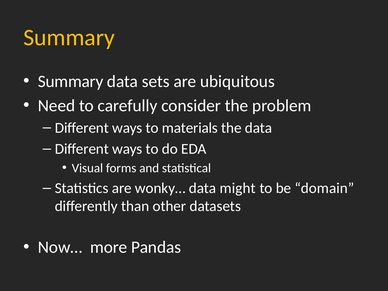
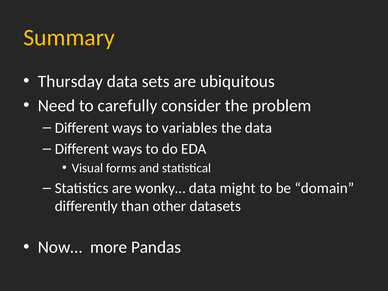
Summary: Summary -> Thursday (70, 81)
materials: materials -> variables (190, 128)
